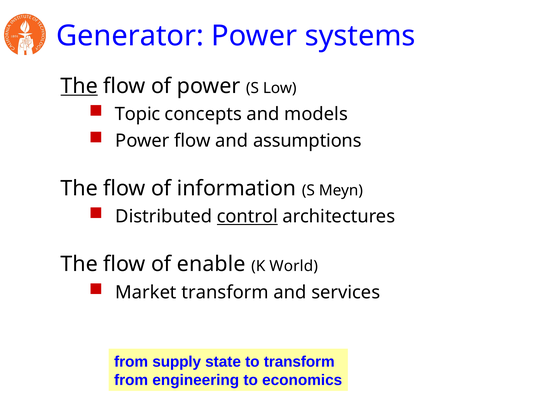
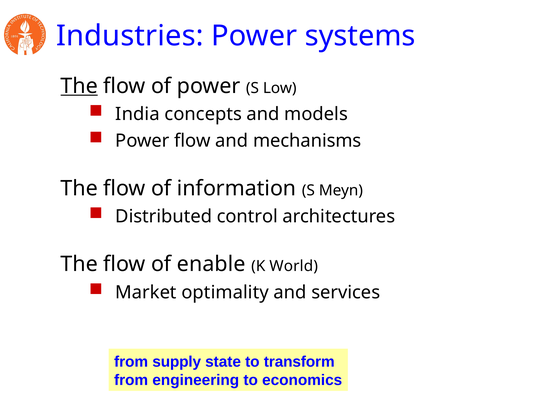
Generator: Generator -> Industries (130, 36)
Topic: Topic -> India (138, 114)
assumptions: assumptions -> mechanisms (307, 141)
control underline: present -> none (247, 217)
Market transform: transform -> optimality (225, 292)
